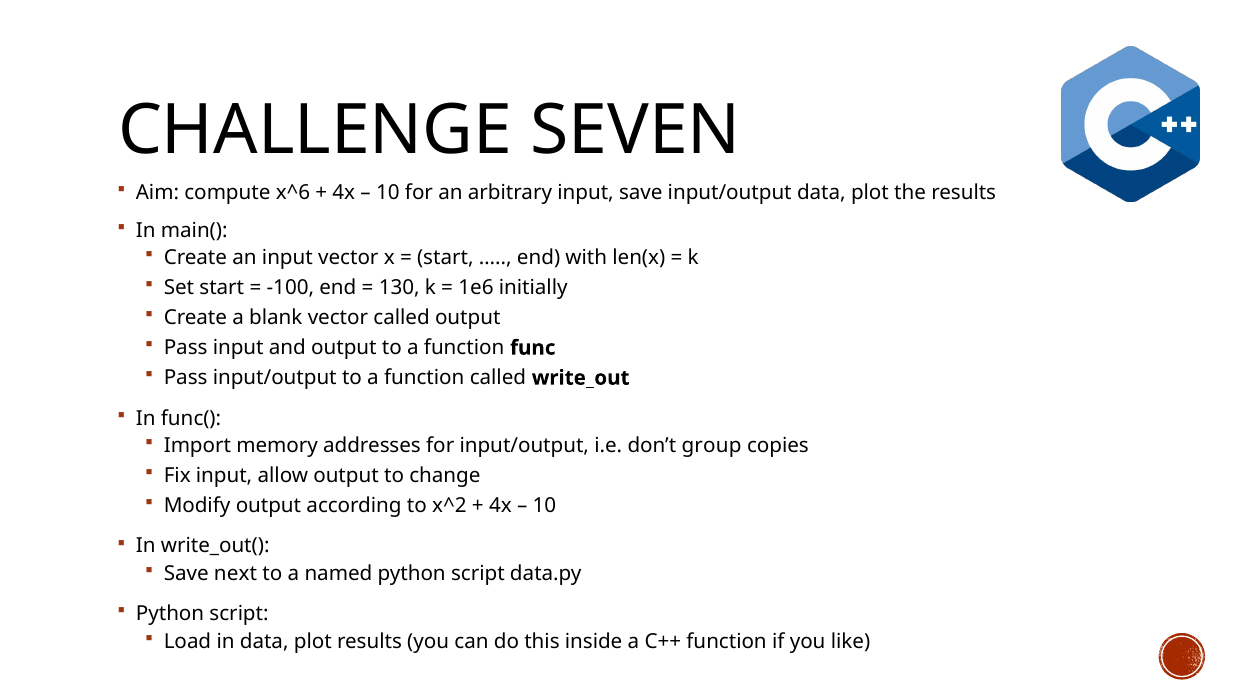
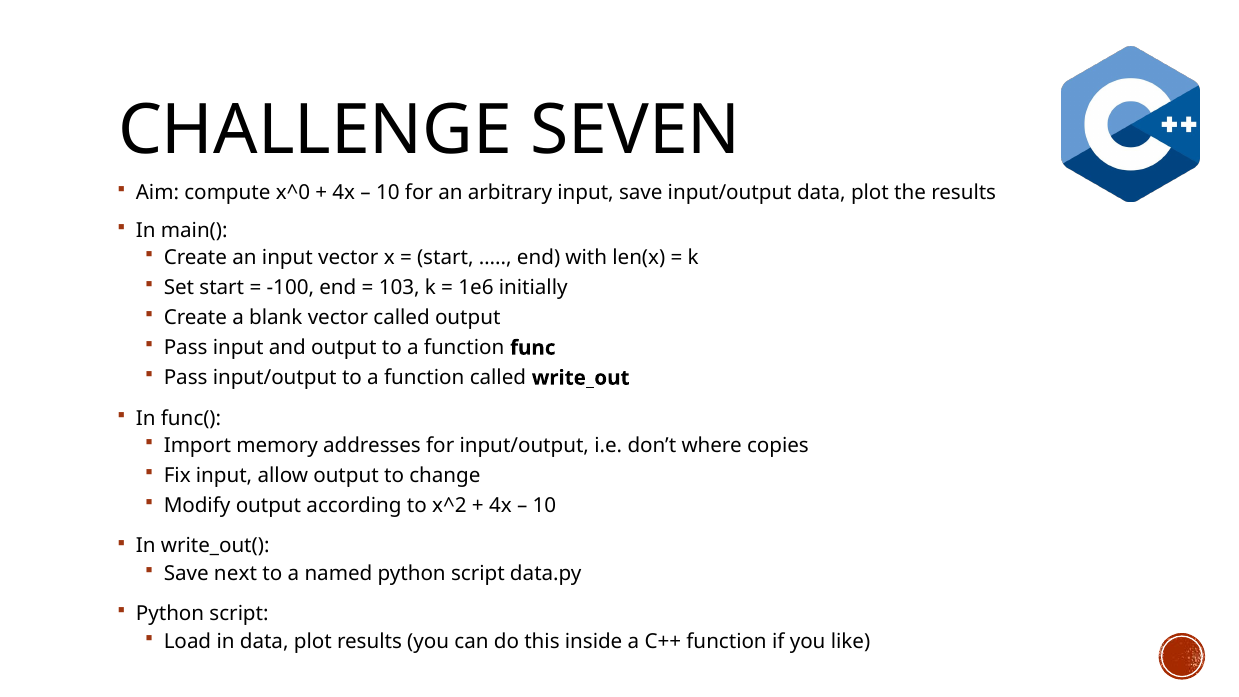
x^6: x^6 -> x^0 (293, 193)
130: 130 -> 103 (399, 288)
group: group -> where (712, 446)
